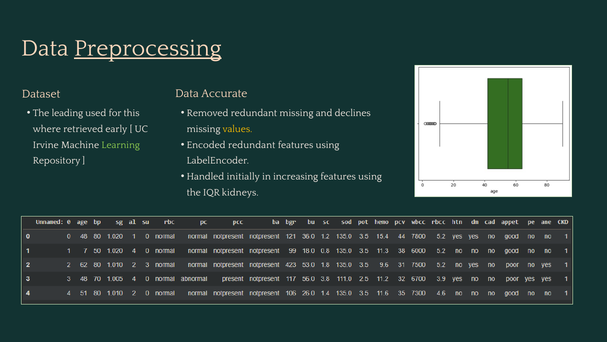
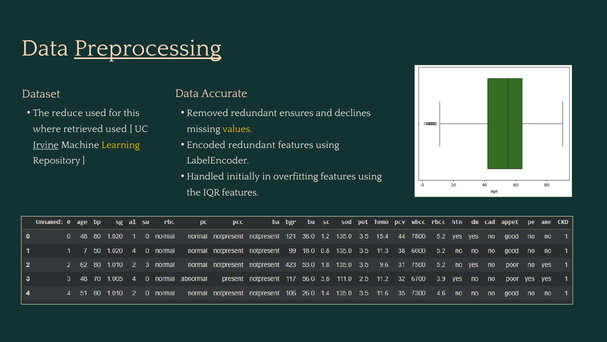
leading: leading -> reduce (67, 113)
redundant missing: missing -> ensures (297, 113)
retrieved early: early -> used (116, 129)
Irvine underline: none -> present (46, 145)
Learning colour: light green -> yellow (121, 145)
increasing: increasing -> overfitting (296, 176)
IQR kidneys: kidneys -> features (240, 192)
